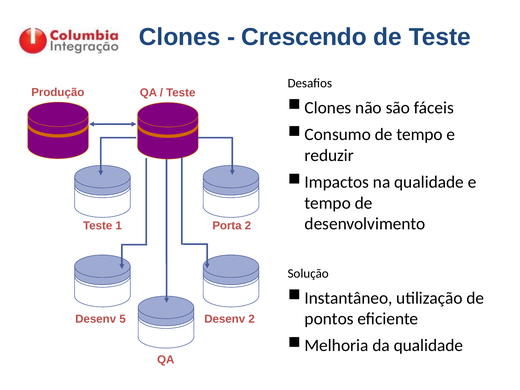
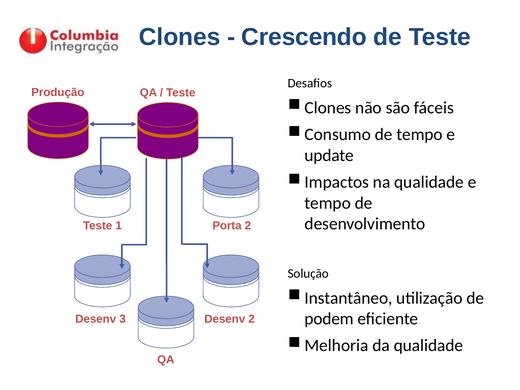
reduzir: reduzir -> update (329, 155)
pontos: pontos -> podem (329, 319)
5: 5 -> 3 (123, 319)
